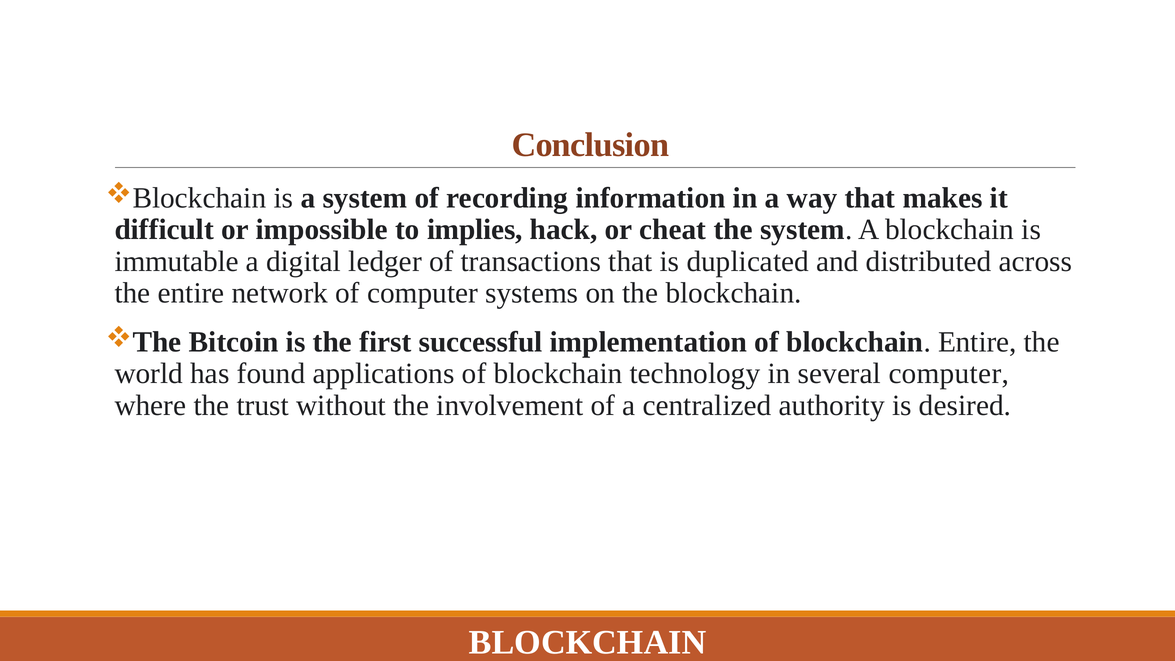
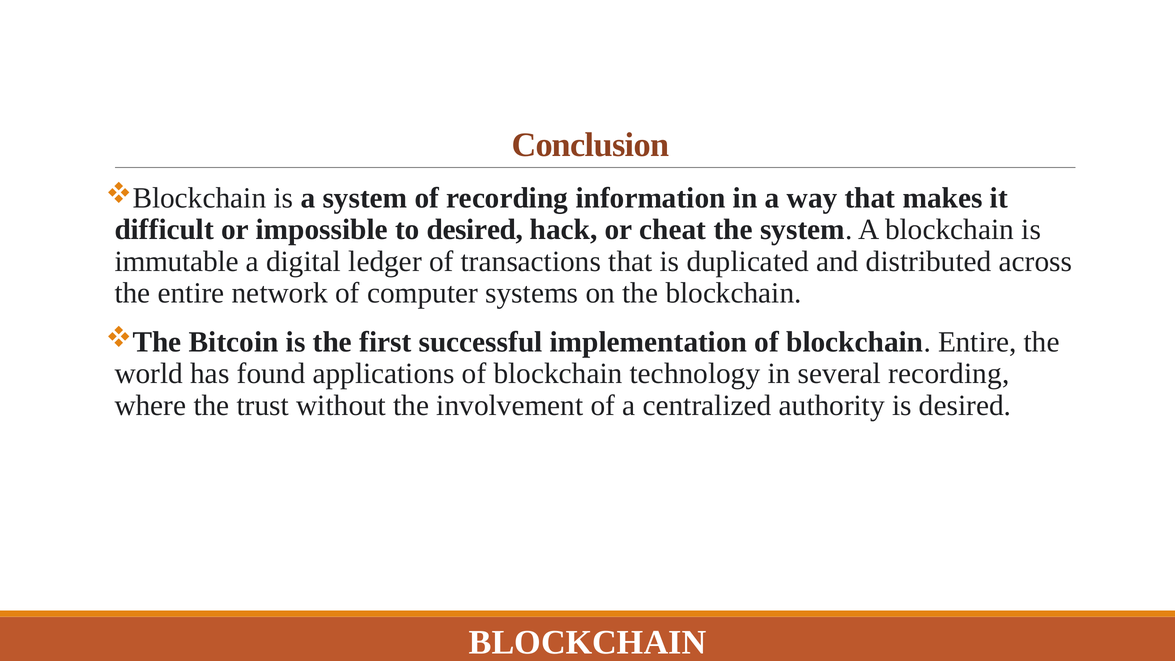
to implies: implies -> desired (475, 230)
several computer: computer -> recording (949, 374)
